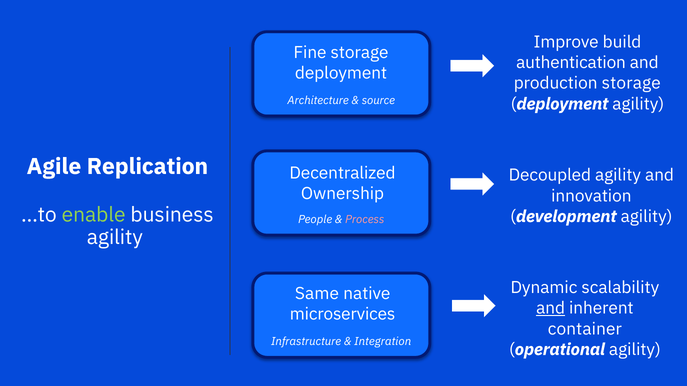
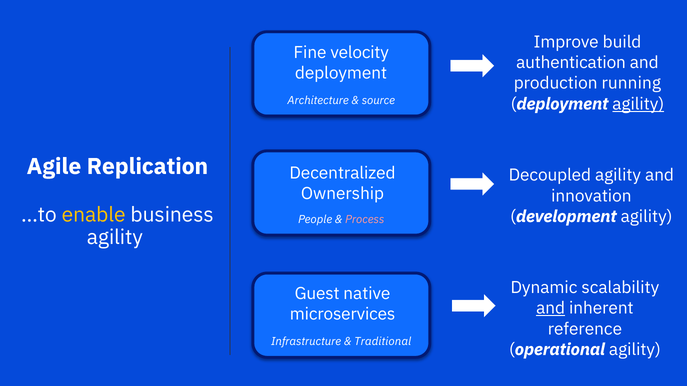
Fine storage: storage -> velocity (360, 53)
production storage: storage -> running (631, 83)
agility underline: none -> present (638, 104)
enable colour: light green -> yellow (94, 215)
Same: Same -> Guest (317, 294)
container: container -> reference (585, 329)
Integration: Integration -> Traditional (383, 342)
